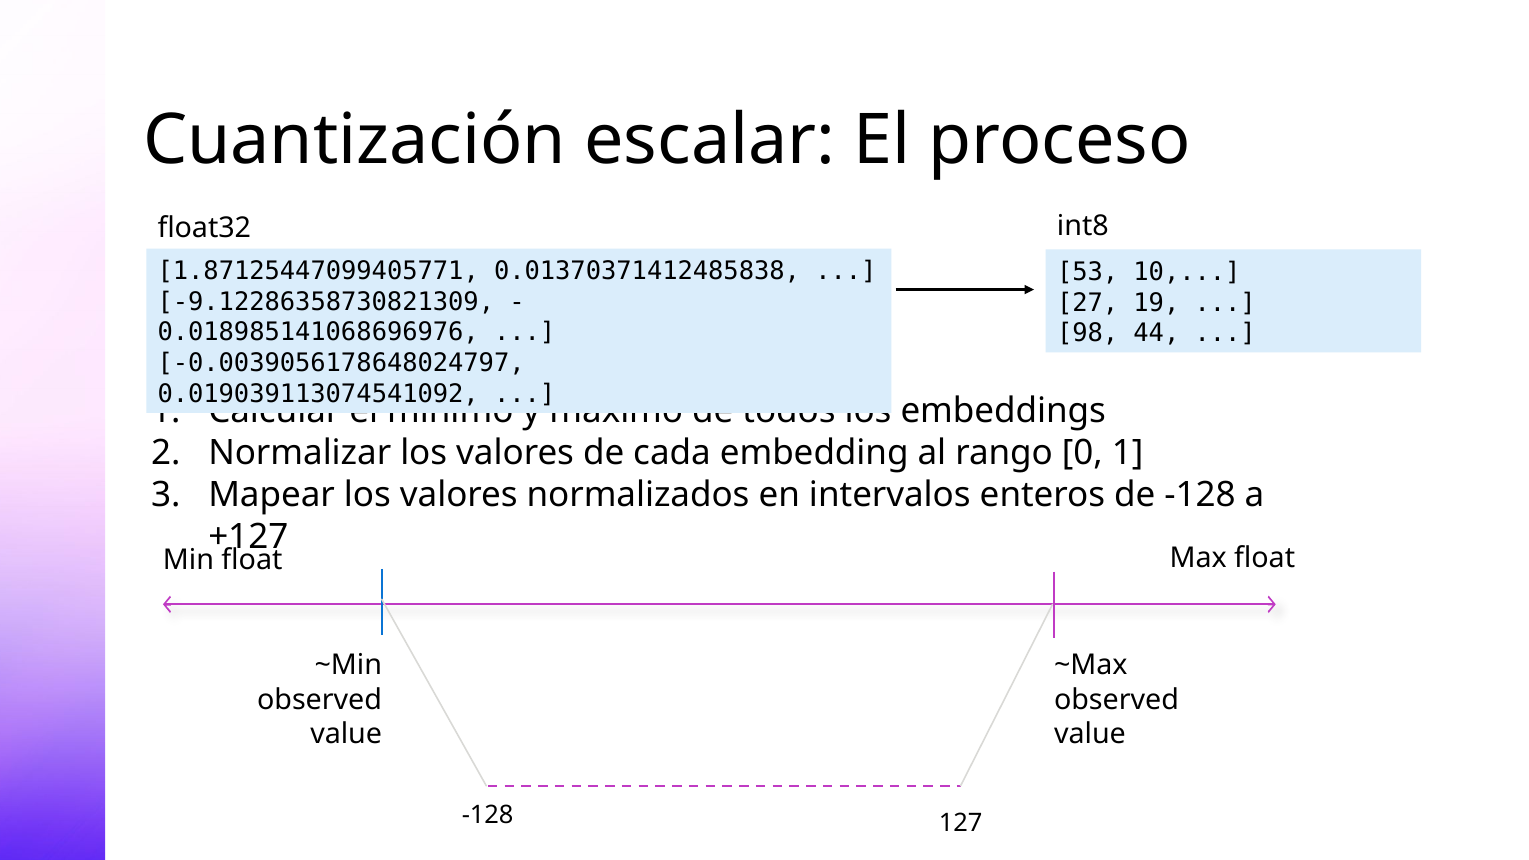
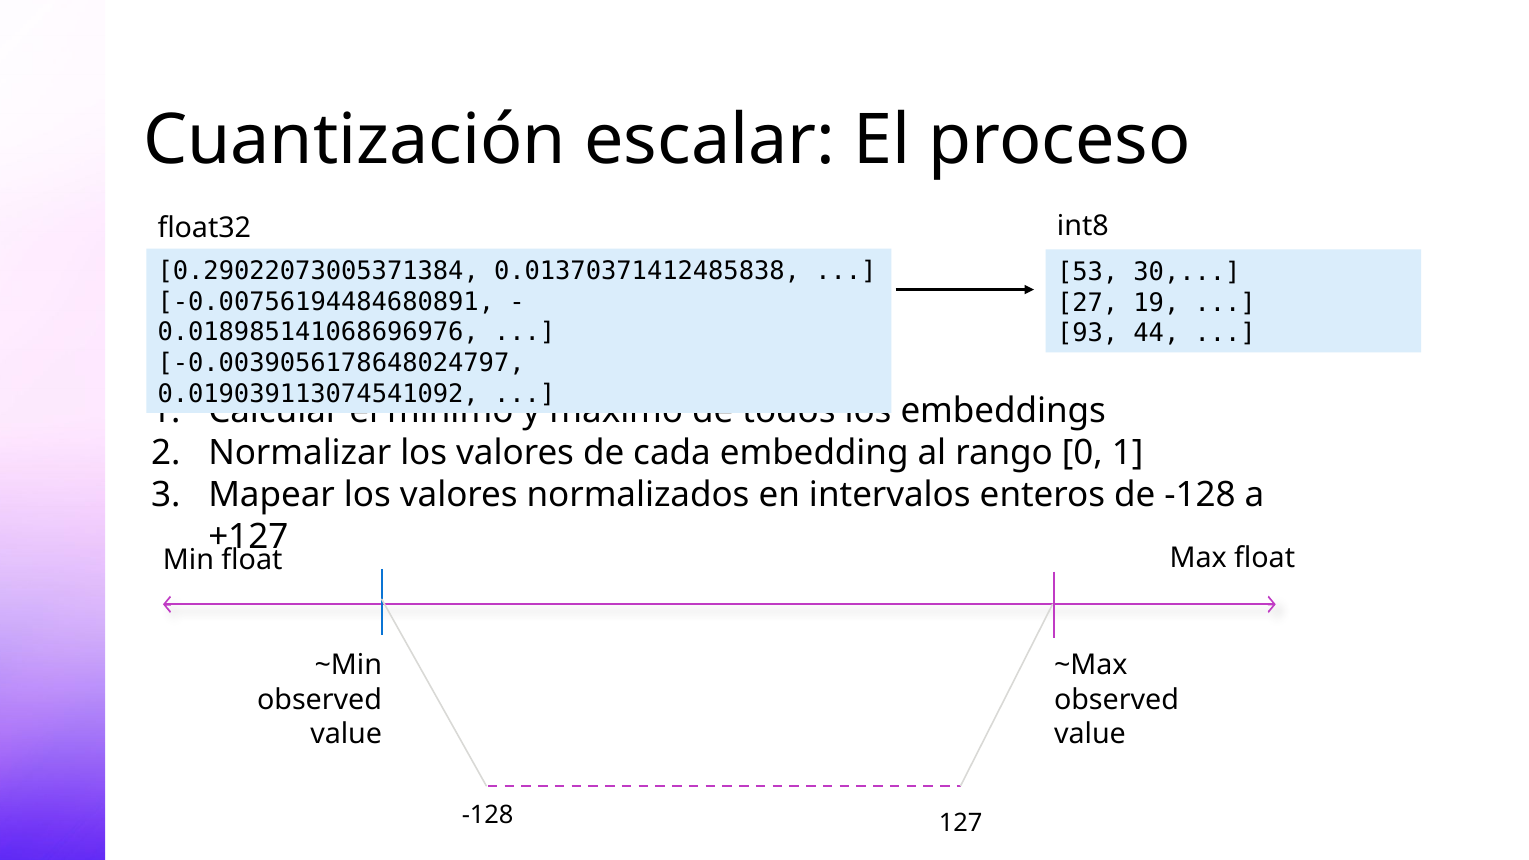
1.87125447099405771: 1.87125447099405771 -> 0.29022073005371384 (318, 271)
10: 10 -> 30 (1187, 272)
-9.12286358730821309: -9.12286358730821309 -> -0.00756194484680891 (326, 302)
98: 98 -> 93 (1088, 333)
